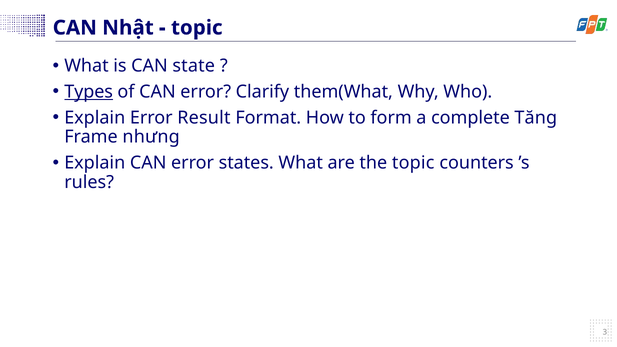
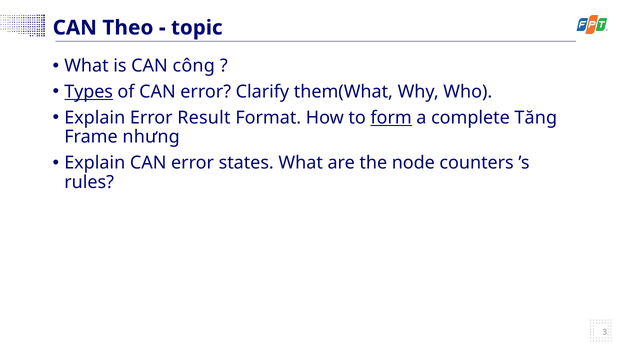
Nhật: Nhật -> Theo (128, 28)
state: state -> công (194, 66)
form underline: none -> present (391, 118)
the topic: topic -> node (413, 163)
